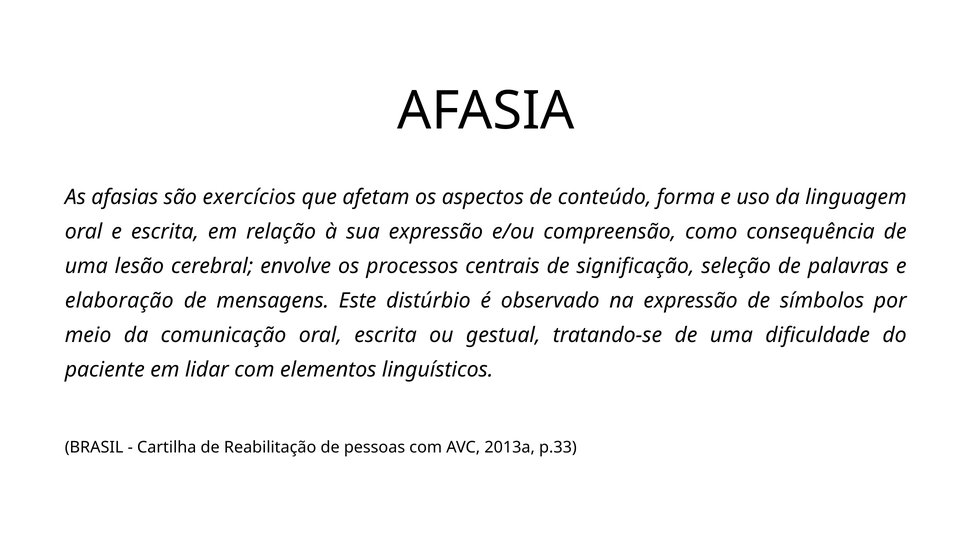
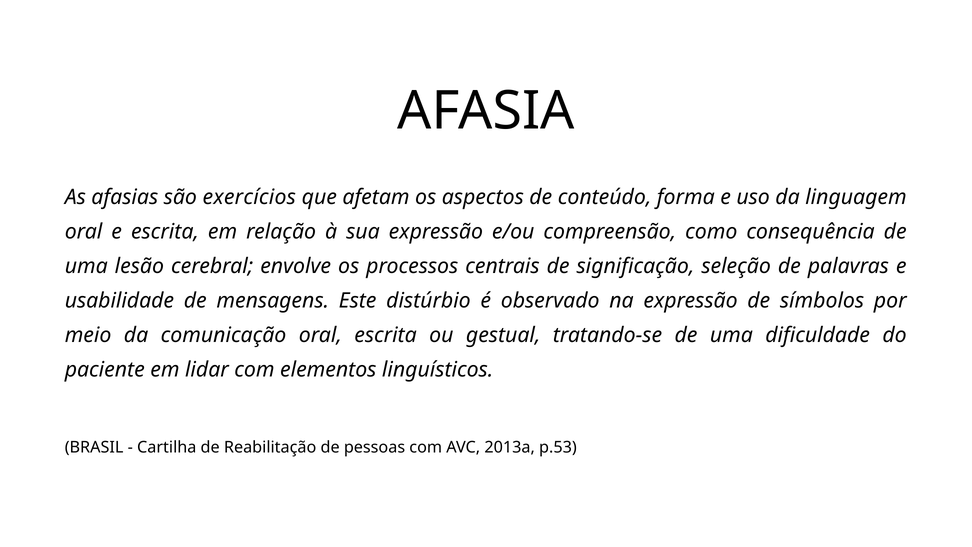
elaboração: elaboração -> usabilidade (119, 301)
p.33: p.33 -> p.53 (558, 447)
